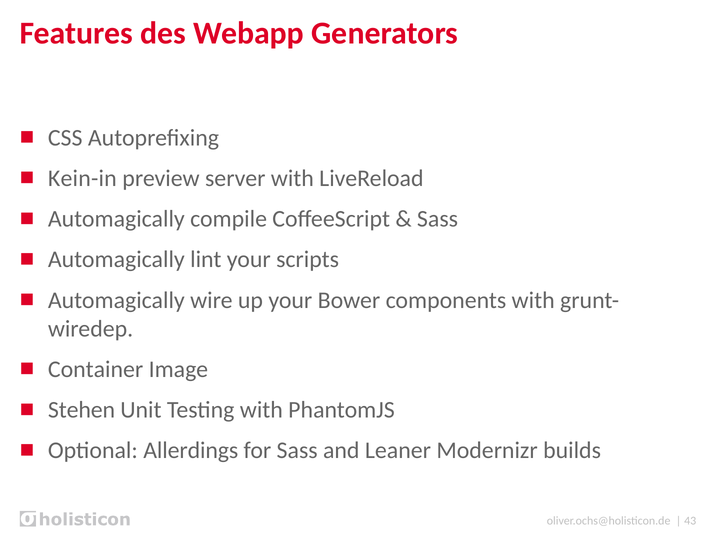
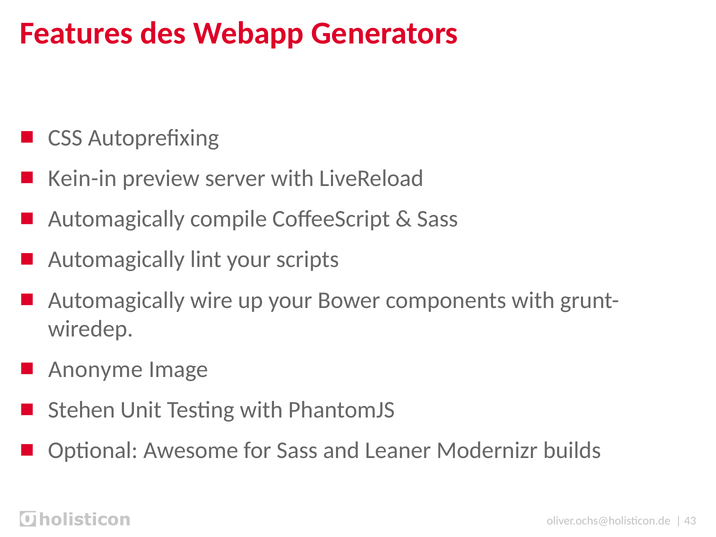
Container: Container -> Anonyme (95, 369)
Allerdings: Allerdings -> Awesome (191, 451)
